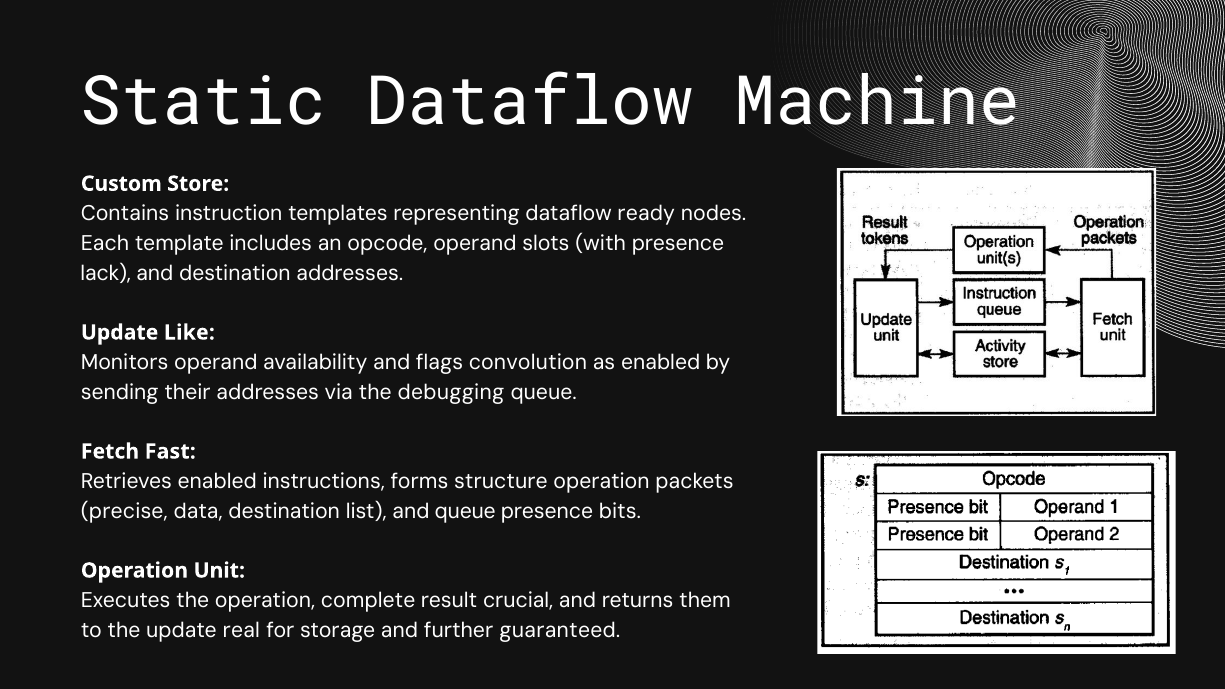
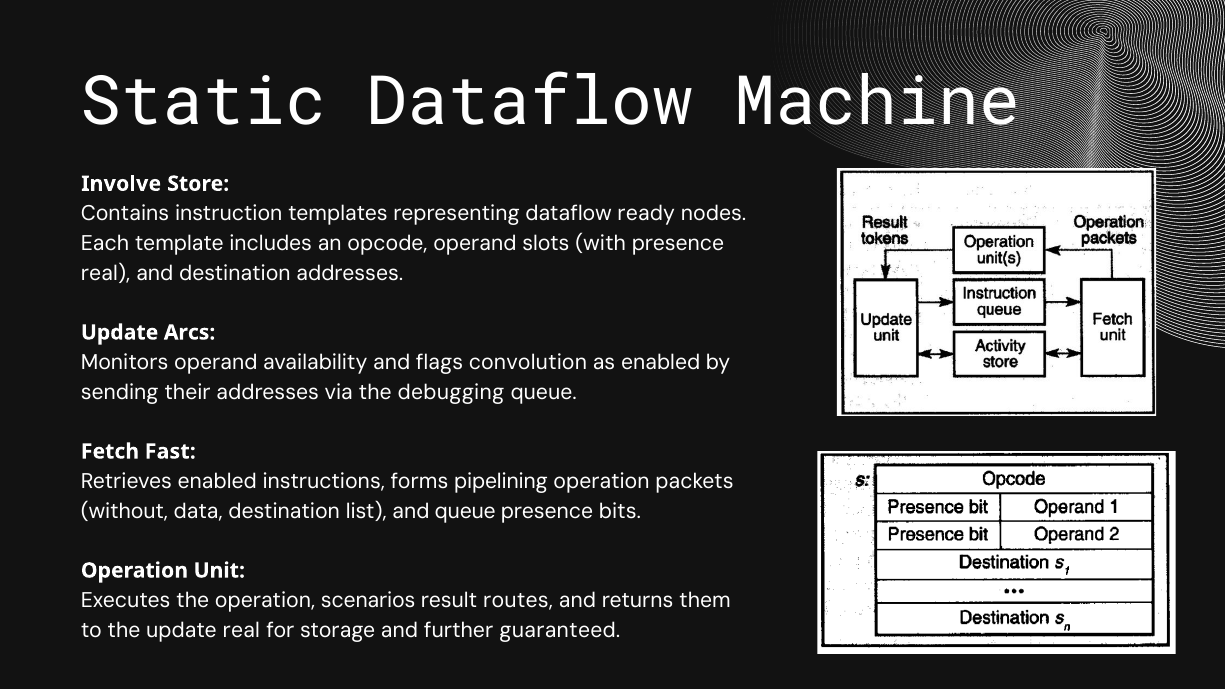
Custom: Custom -> Involve (121, 184)
lack: lack -> real (106, 273)
Like: Like -> Arcs (190, 333)
structure: structure -> pipelining (501, 481)
precise: precise -> without (124, 511)
complete: complete -> scenarios (368, 600)
crucial: crucial -> routes (518, 600)
